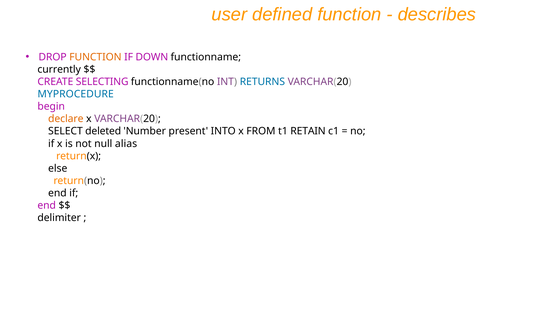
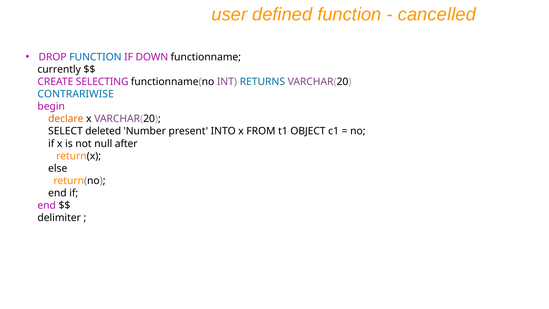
describes: describes -> cancelled (437, 14)
FUNCTION colour: orange -> blue (95, 57)
MYPROCEDURE: MYPROCEDURE -> CONTRARIWISE (76, 94)
RETAIN: RETAIN -> OBJECT (308, 131)
alias: alias -> after (126, 144)
